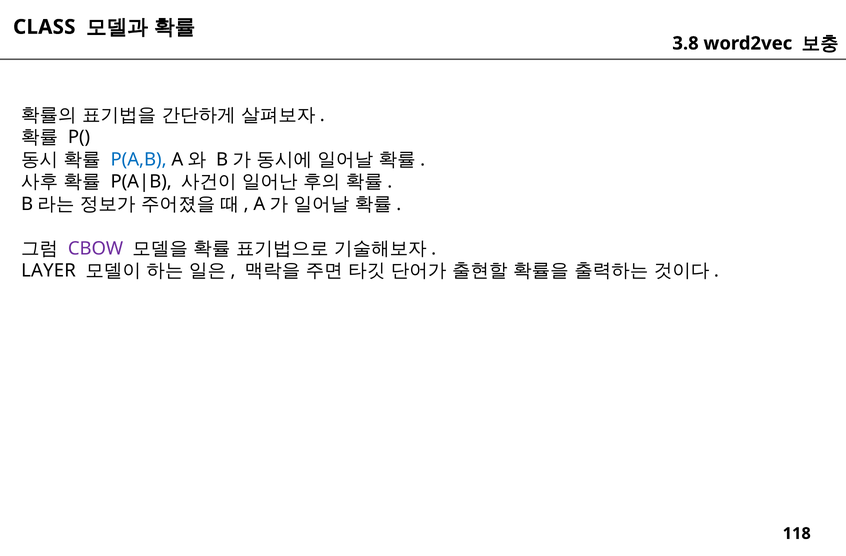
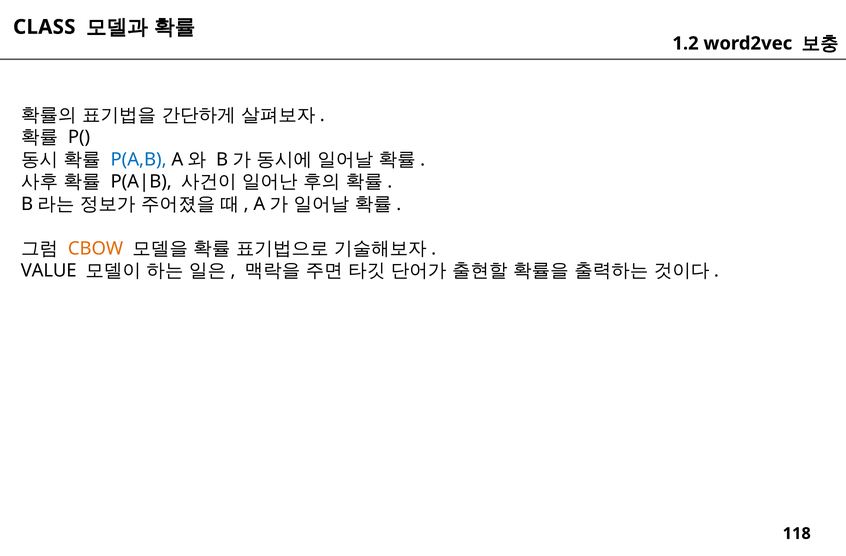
3.8: 3.8 -> 1.2 (686, 43)
CBOW colour: purple -> orange (96, 248)
LAYER: LAYER -> VALUE (49, 271)
